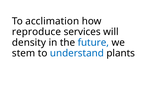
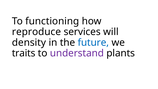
acclimation: acclimation -> functioning (52, 21)
stem: stem -> traits (24, 53)
understand colour: blue -> purple (77, 53)
